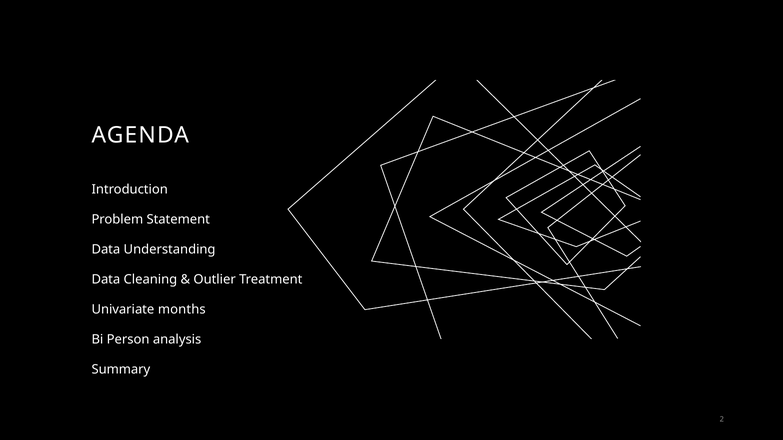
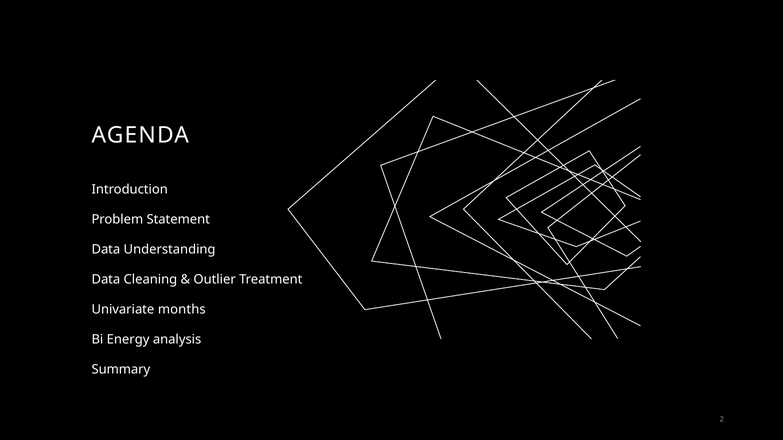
Person: Person -> Energy (128, 340)
